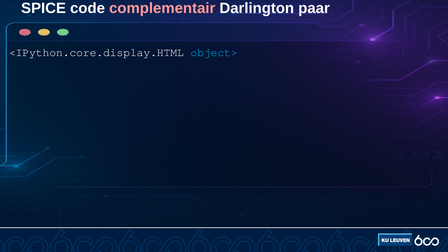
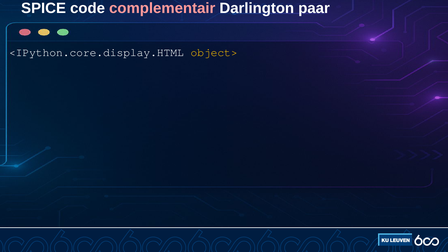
object> colour: light blue -> yellow (214, 52)
